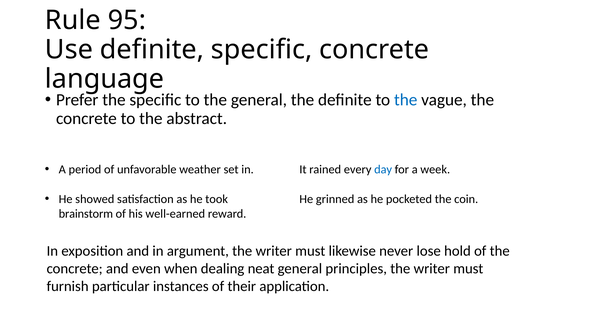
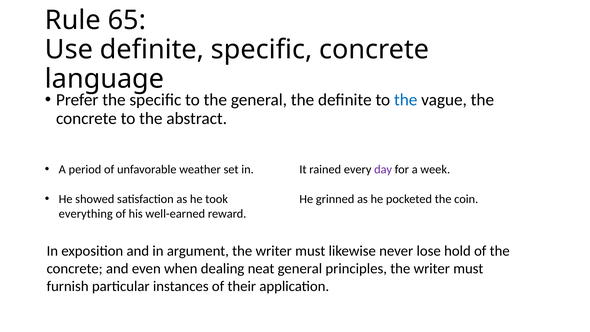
95: 95 -> 65 (127, 20)
day colour: blue -> purple (383, 169)
brainstorm: brainstorm -> everything (86, 214)
